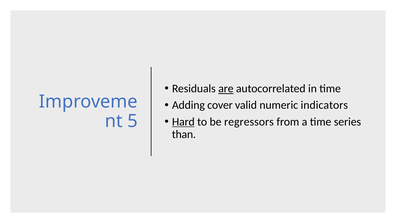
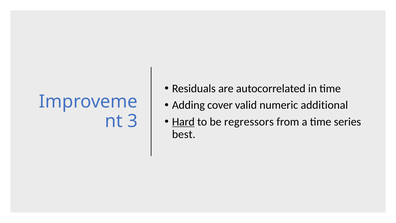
are underline: present -> none (226, 88)
indicators: indicators -> additional (324, 105)
5: 5 -> 3 (133, 121)
than: than -> best (184, 134)
